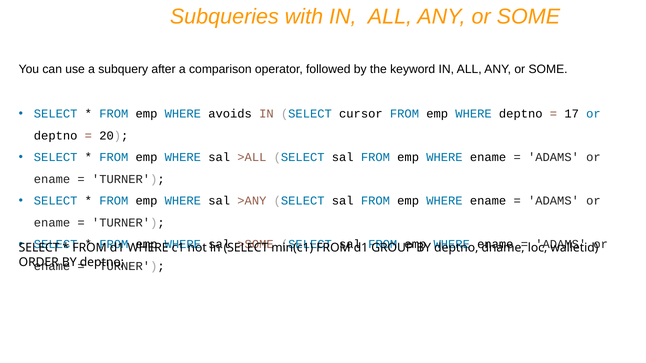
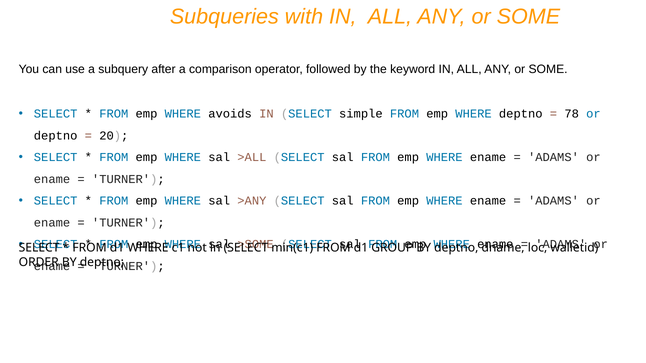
cursor: cursor -> simple (361, 114)
17: 17 -> 78 (572, 114)
